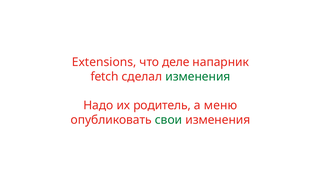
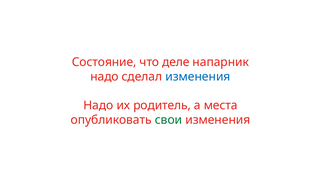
Extensions: Extensions -> Состояние (104, 62)
fetch: fetch -> надо (105, 76)
изменения colour: green -> blue (198, 76)
меню: меню -> места (221, 105)
